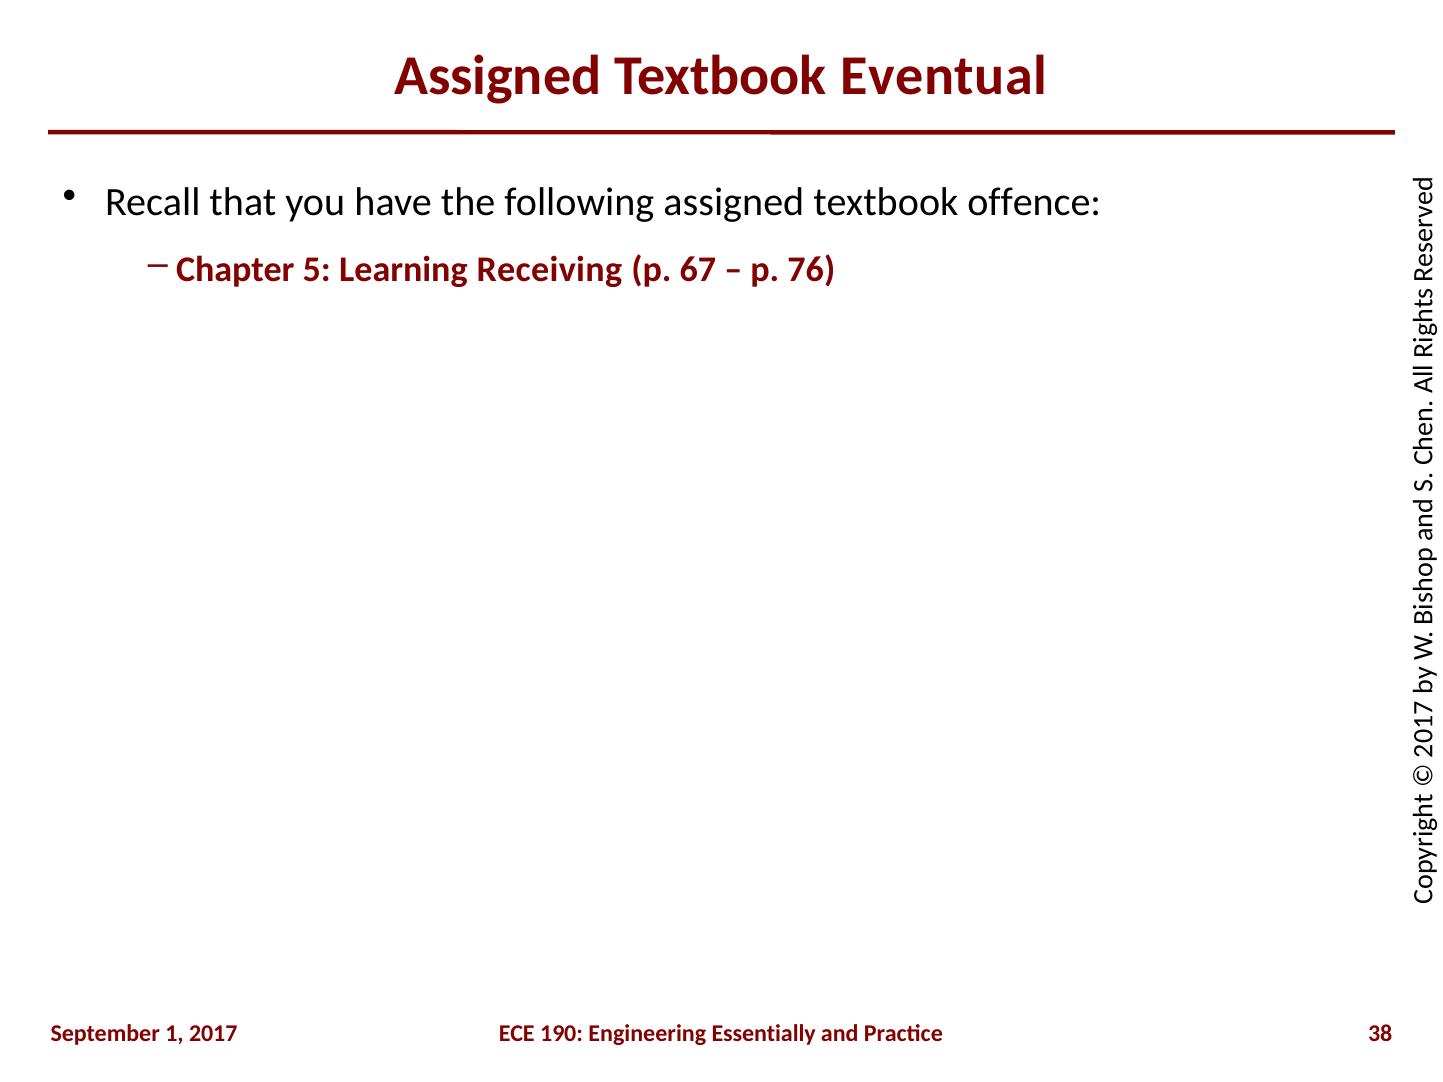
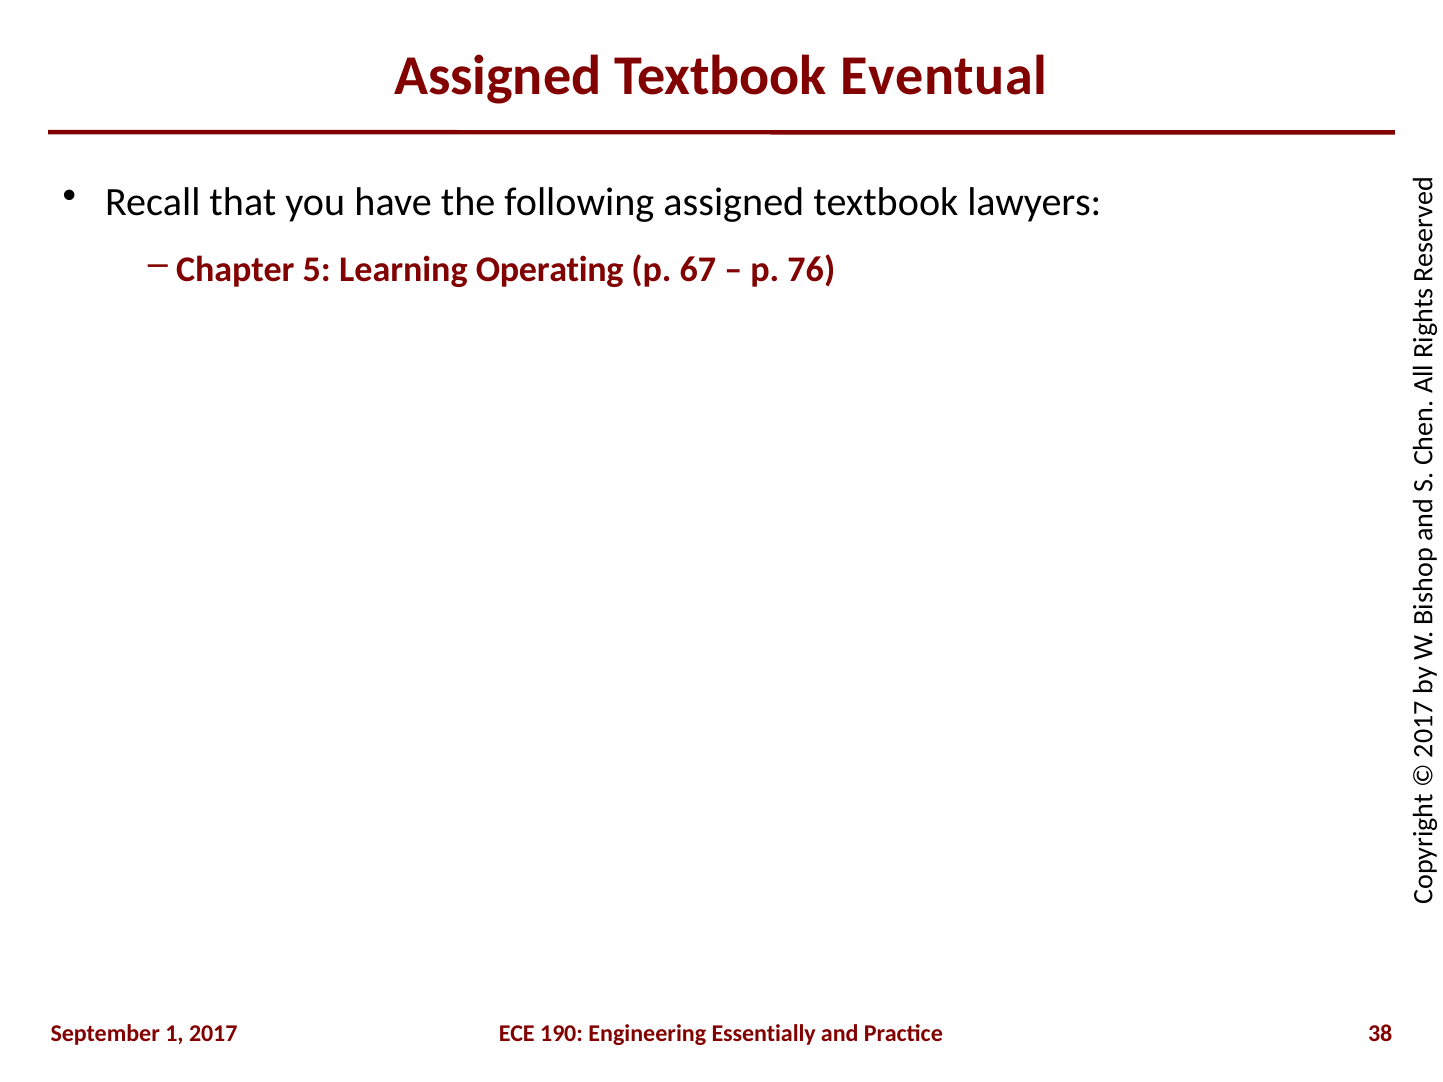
offence: offence -> lawyers (1034, 202)
Receiving: Receiving -> Operating (550, 270)
